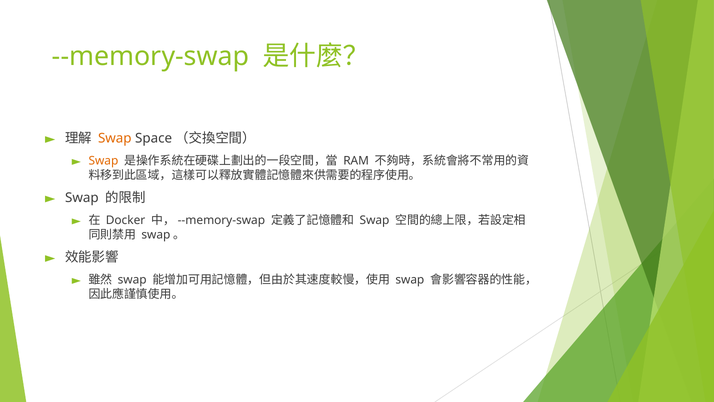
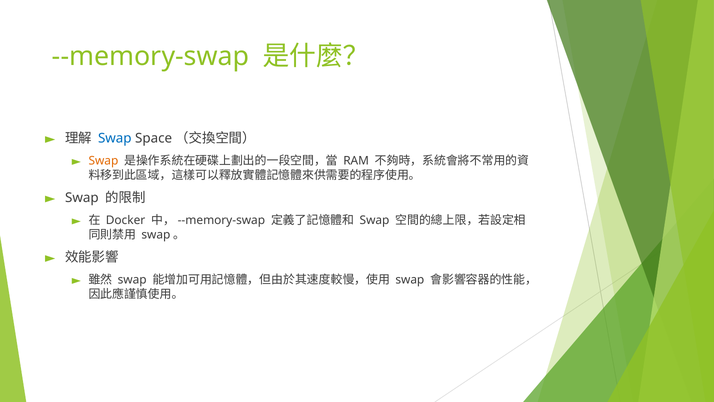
Swap colour: orange -> blue (115, 138)
